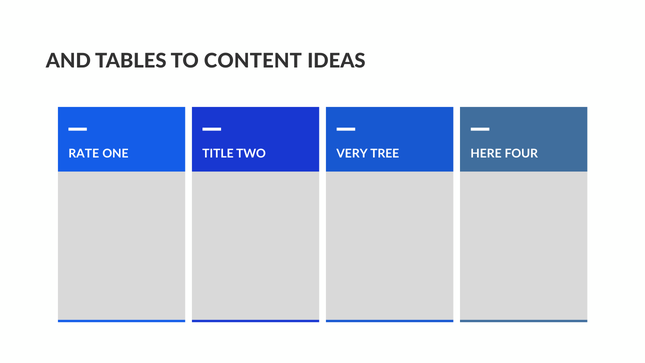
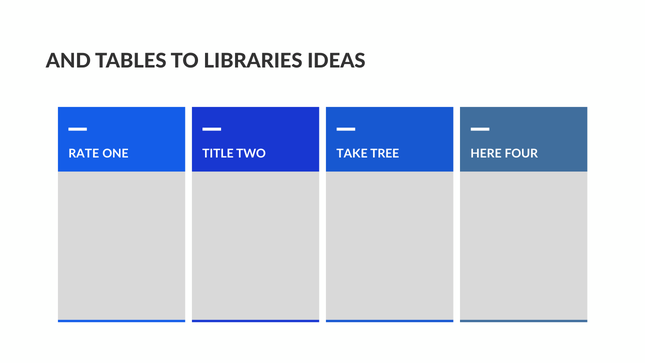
CONTENT: CONTENT -> LIBRARIES (253, 61)
VERY: VERY -> TAKE (352, 154)
